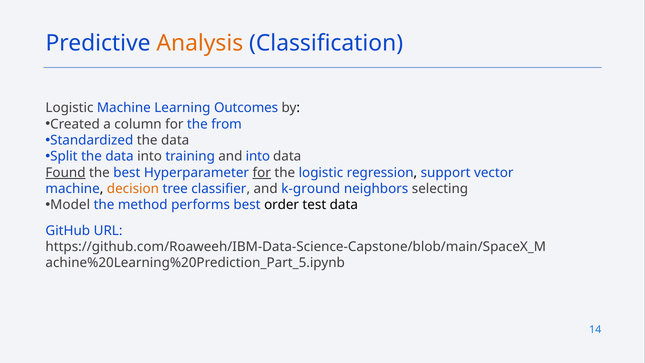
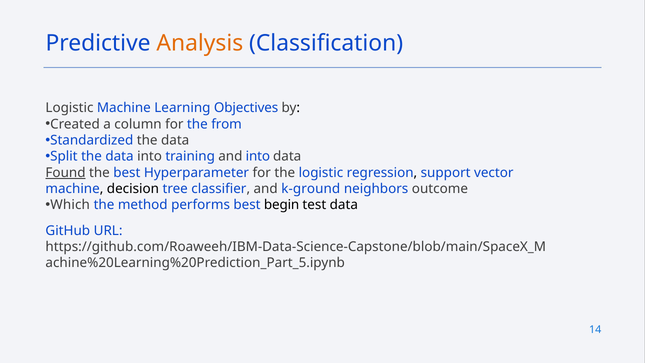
Outcomes: Outcomes -> Objectives (246, 108)
for underline: present -> none (262, 173)
decision colour: orange -> black (133, 189)
selecting: selecting -> outcome (440, 189)
Model: Model -> Which (70, 205)
order: order -> begin (282, 205)
